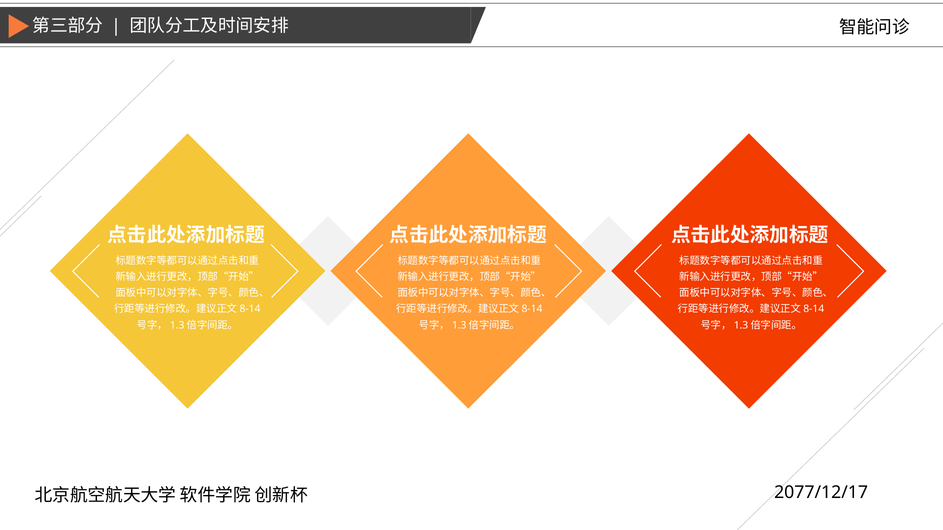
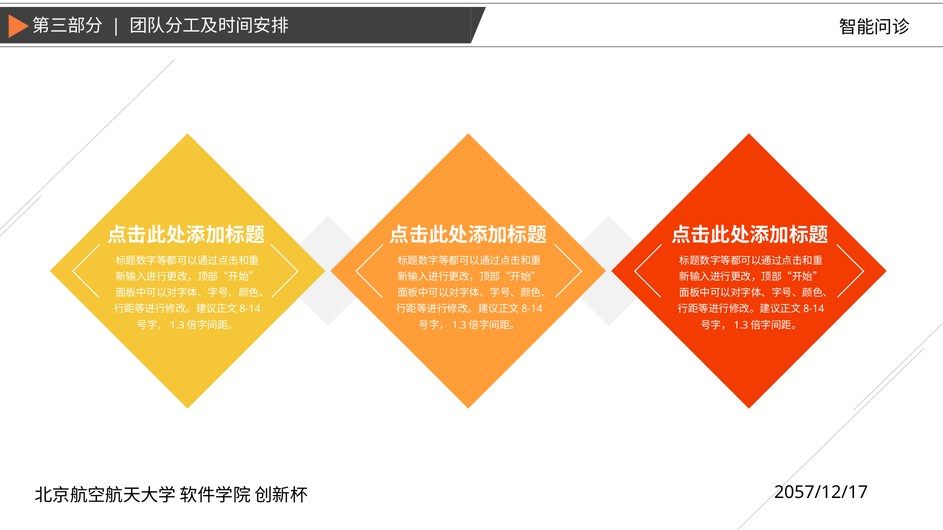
2077/12/17: 2077/12/17 -> 2057/12/17 (821, 493)
